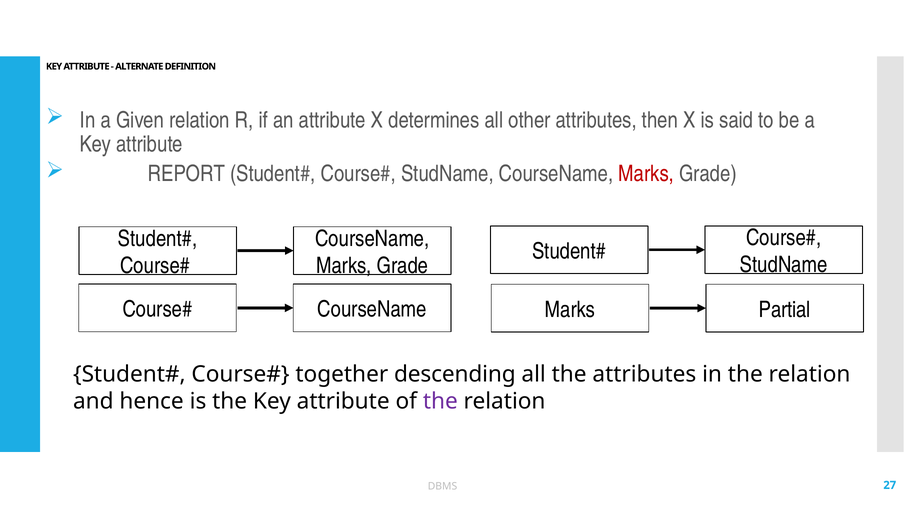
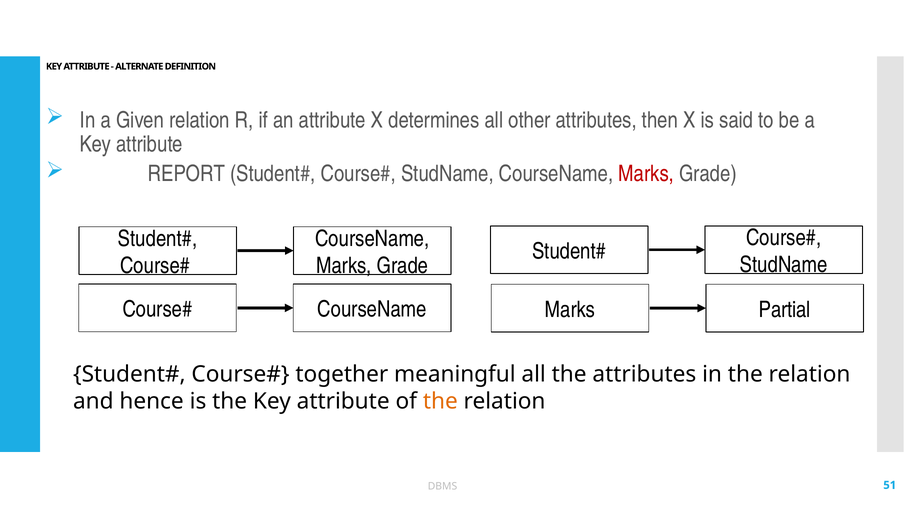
descending: descending -> meaningful (455, 374)
the colour: purple -> orange (440, 401)
27: 27 -> 51 (890, 485)
